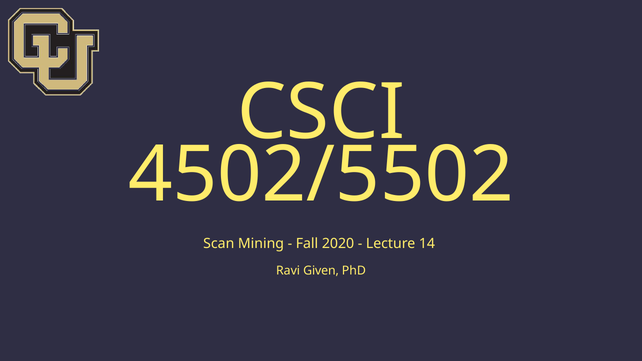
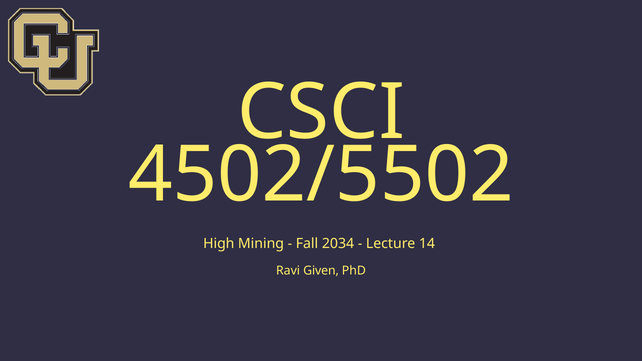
Scan: Scan -> High (219, 244)
2020: 2020 -> 2034 (338, 244)
